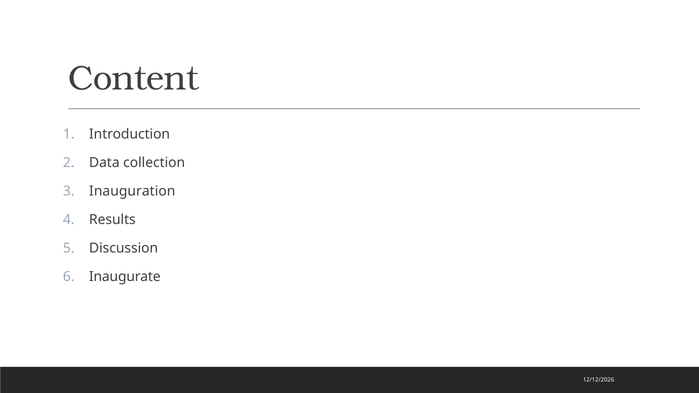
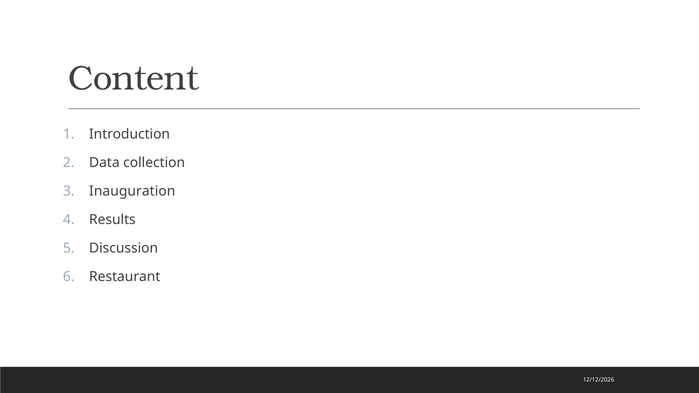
Inaugurate: Inaugurate -> Restaurant (125, 277)
